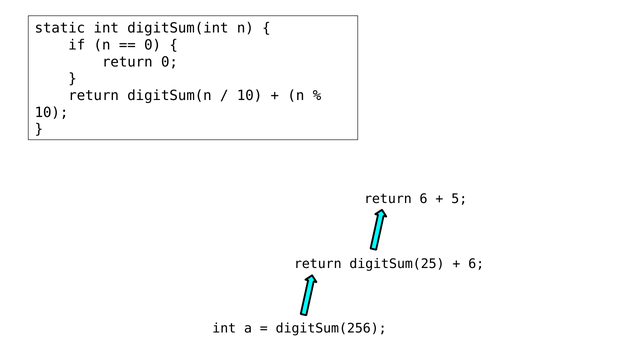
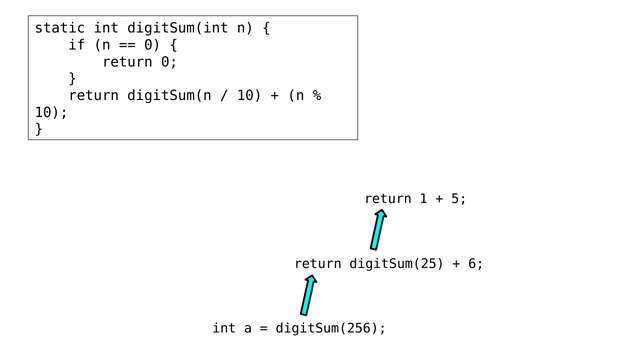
return 6: 6 -> 1 (424, 199)
